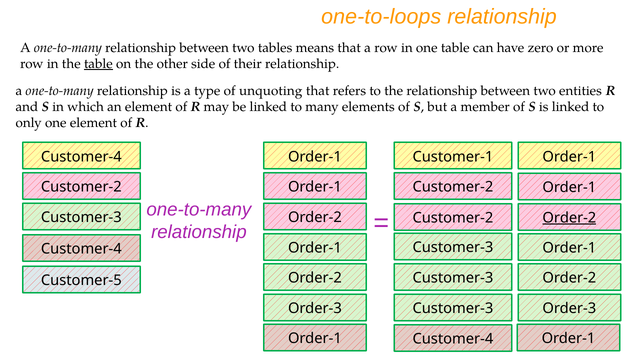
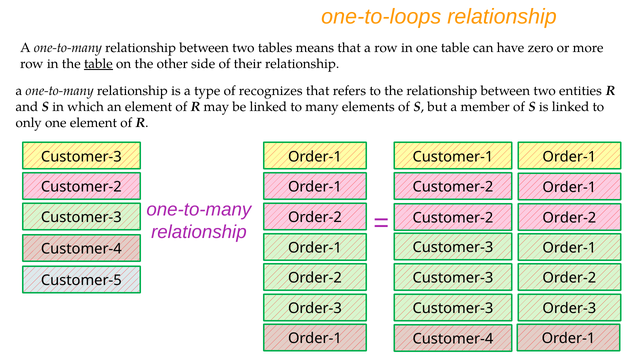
unquoting: unquoting -> recognizes (271, 91)
Customer-4: Customer-4 -> Customer-3 (81, 157)
Order-2 underline: present -> none (569, 218)
